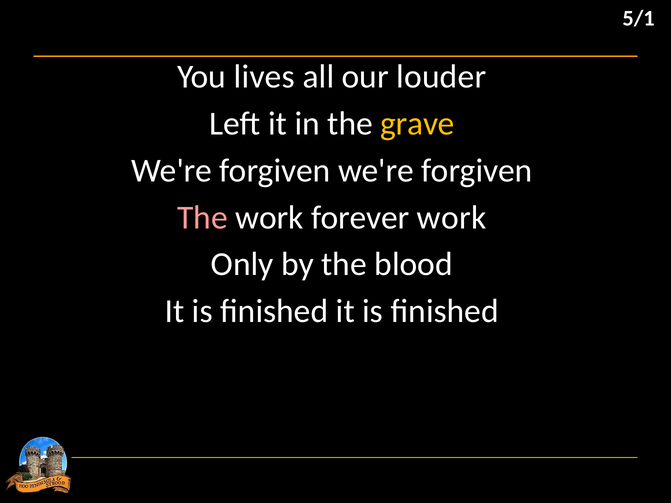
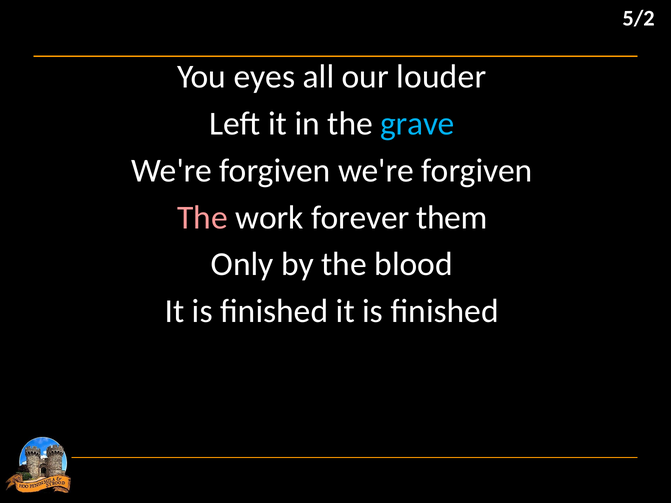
5/1: 5/1 -> 5/2 (639, 18)
lives: lives -> eyes (264, 77)
grave colour: yellow -> light blue (417, 124)
forever work: work -> them (452, 218)
